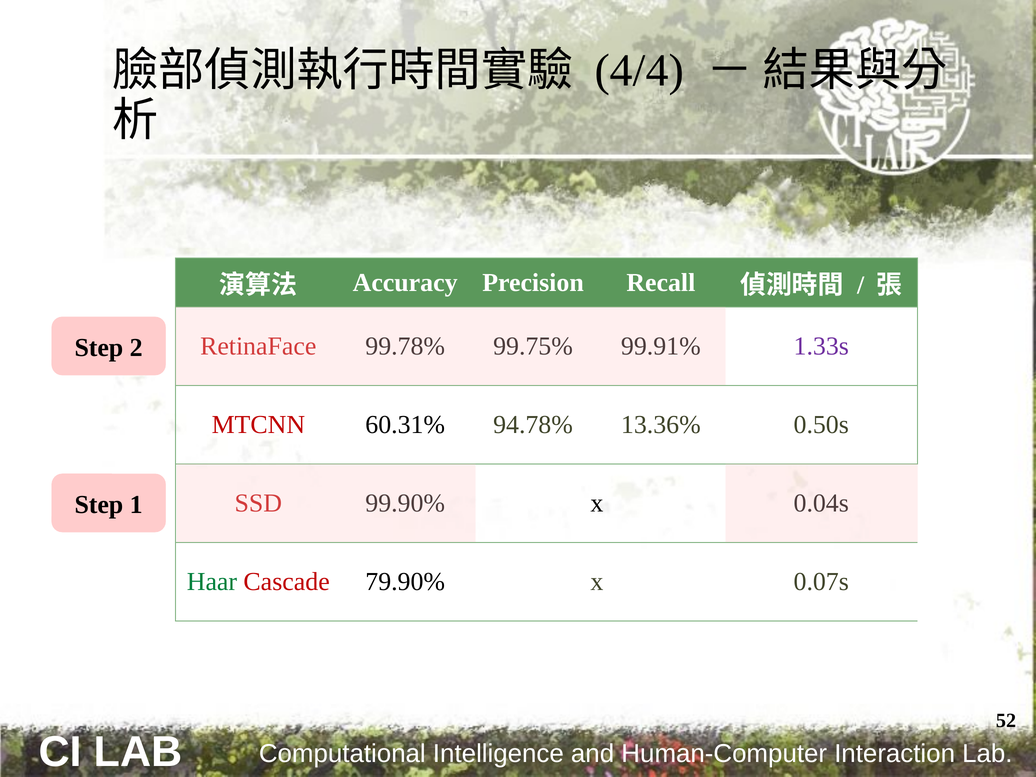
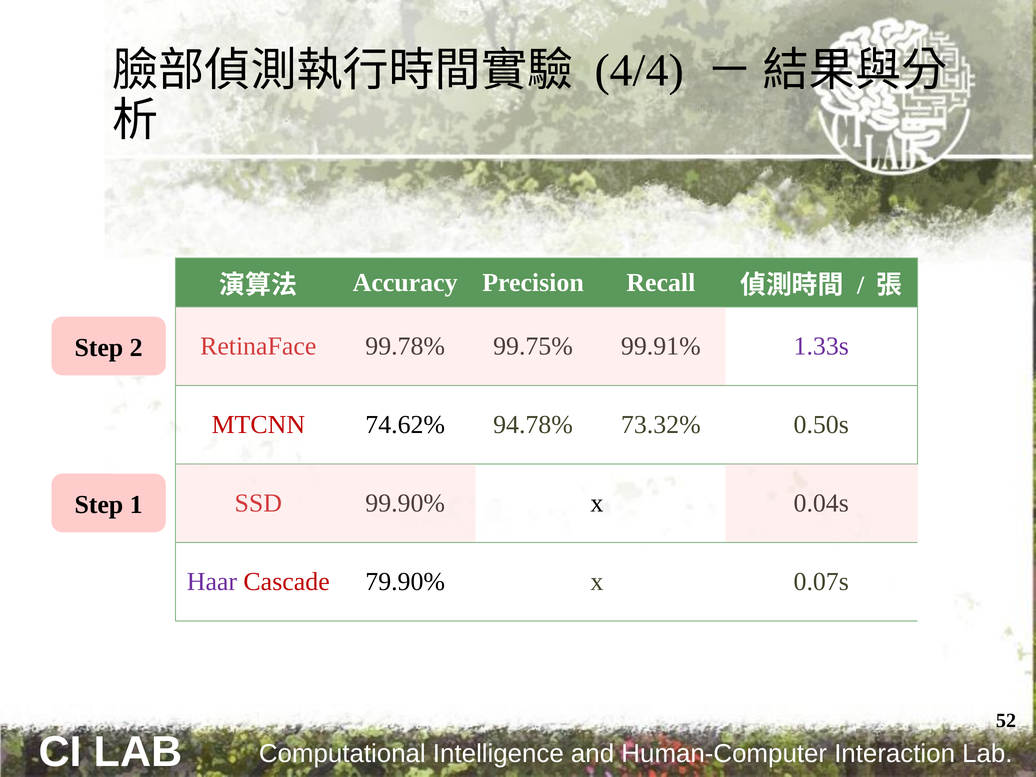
60.31%: 60.31% -> 74.62% (405, 425)
13.36%: 13.36% -> 73.32% (661, 425)
Haar colour: green -> purple (212, 582)
